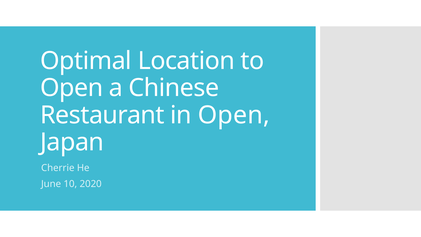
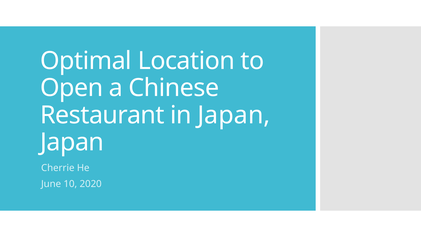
in Open: Open -> Japan (234, 115)
